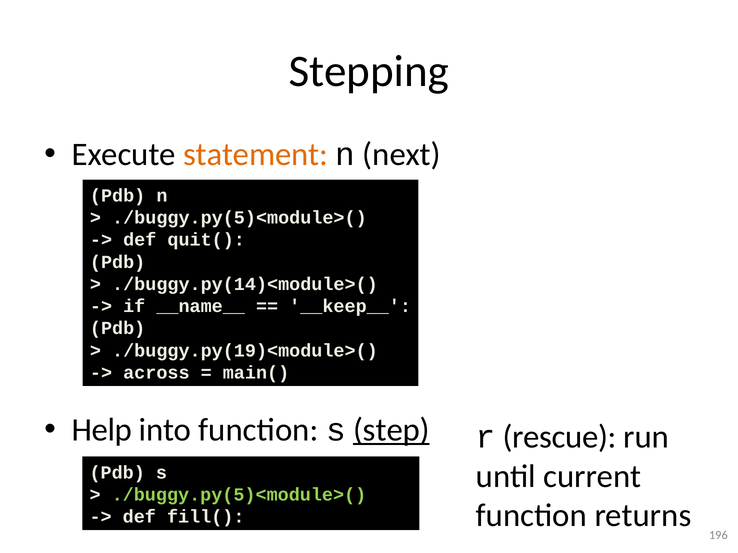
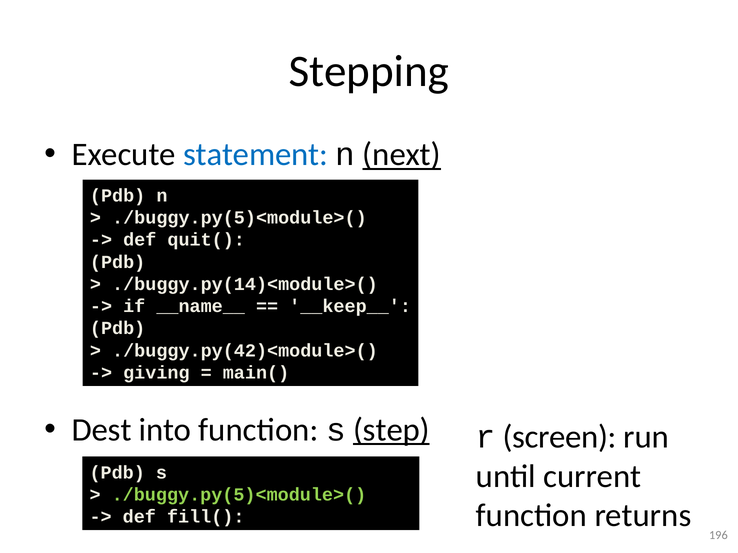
statement colour: orange -> blue (256, 155)
next underline: none -> present (402, 155)
./buggy.py(19)<module>(: ./buggy.py(19)<module>( -> ./buggy.py(42)<module>( (245, 351)
across: across -> giving (156, 373)
Help: Help -> Dest (102, 430)
rescue: rescue -> screen (559, 437)
